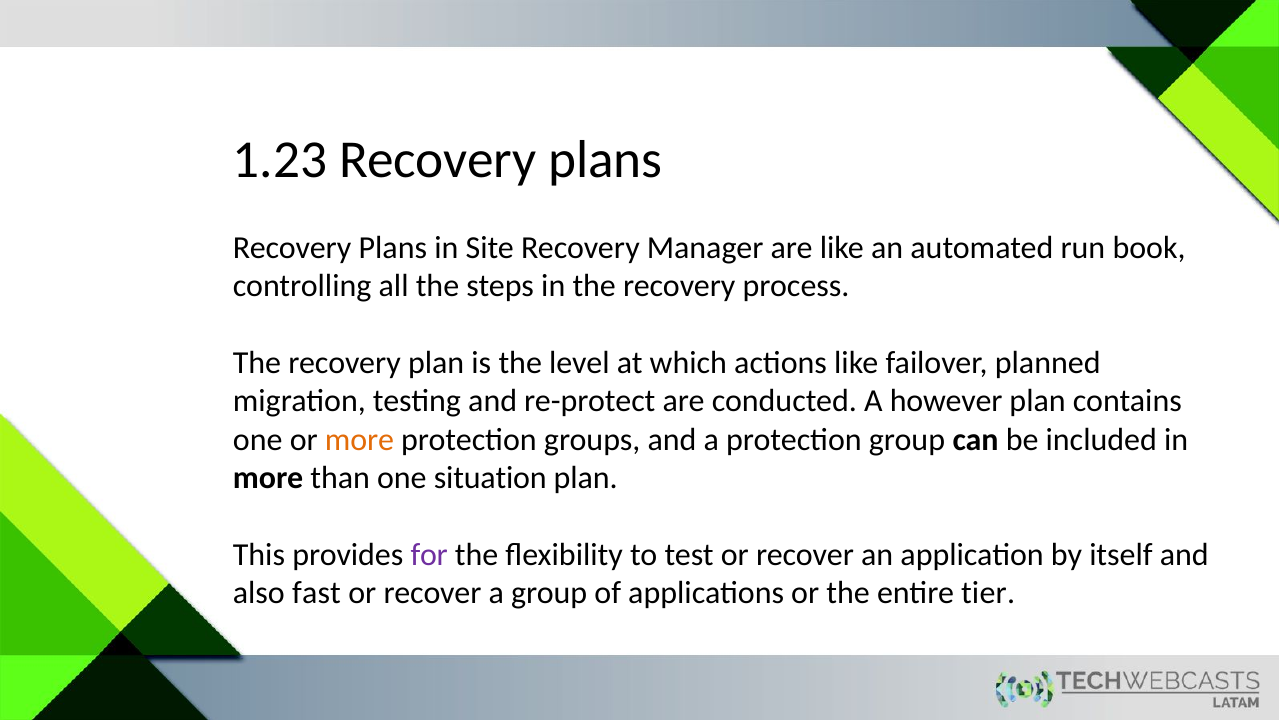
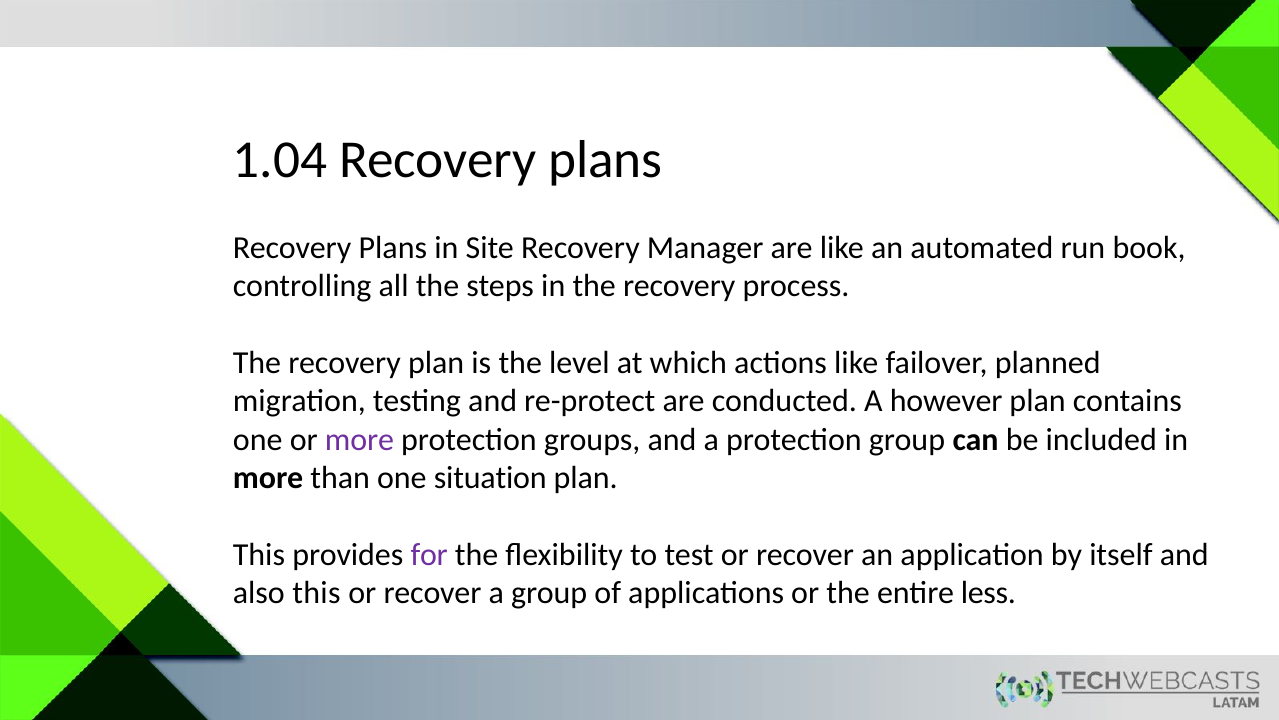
1.23: 1.23 -> 1.04 (280, 159)
more colour: orange -> purple (359, 439)
also fast: fast -> this (316, 593)
tier: tier -> less (988, 593)
